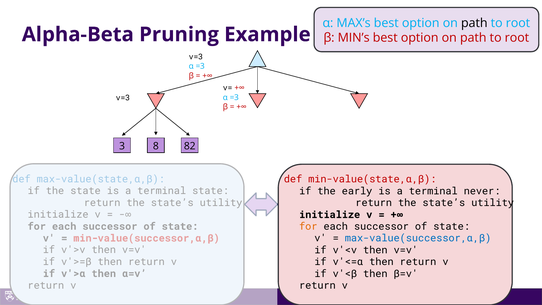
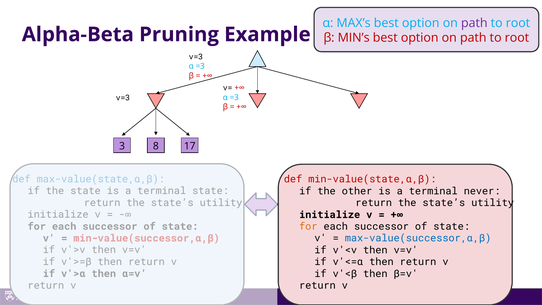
path colour: black -> purple (474, 23)
82: 82 -> 17 (190, 146)
early: early -> other (357, 191)
